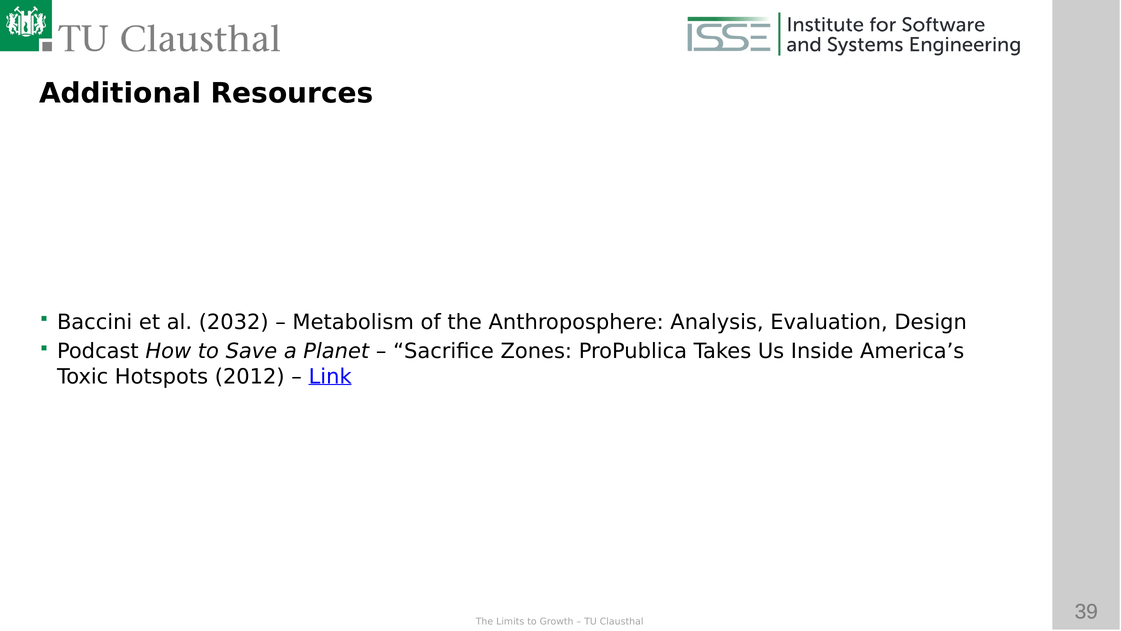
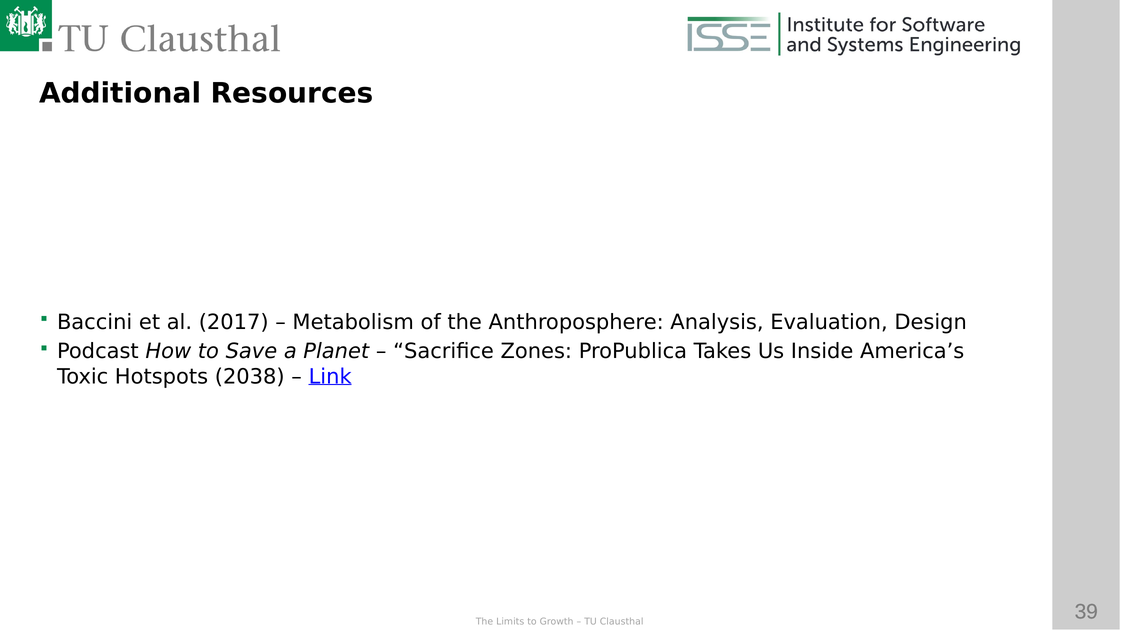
2032: 2032 -> 2017 (234, 322)
2012: 2012 -> 2038 (250, 376)
